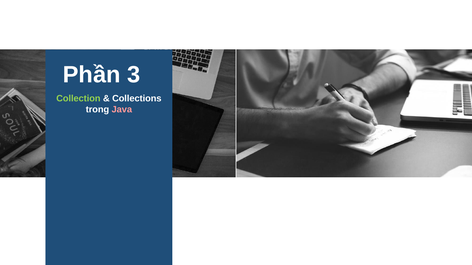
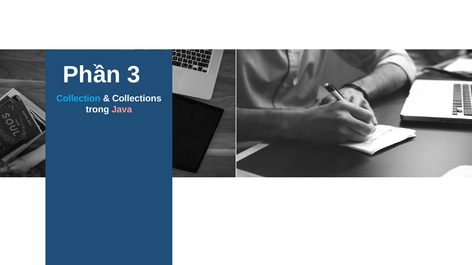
Collection colour: light green -> light blue (78, 99)
